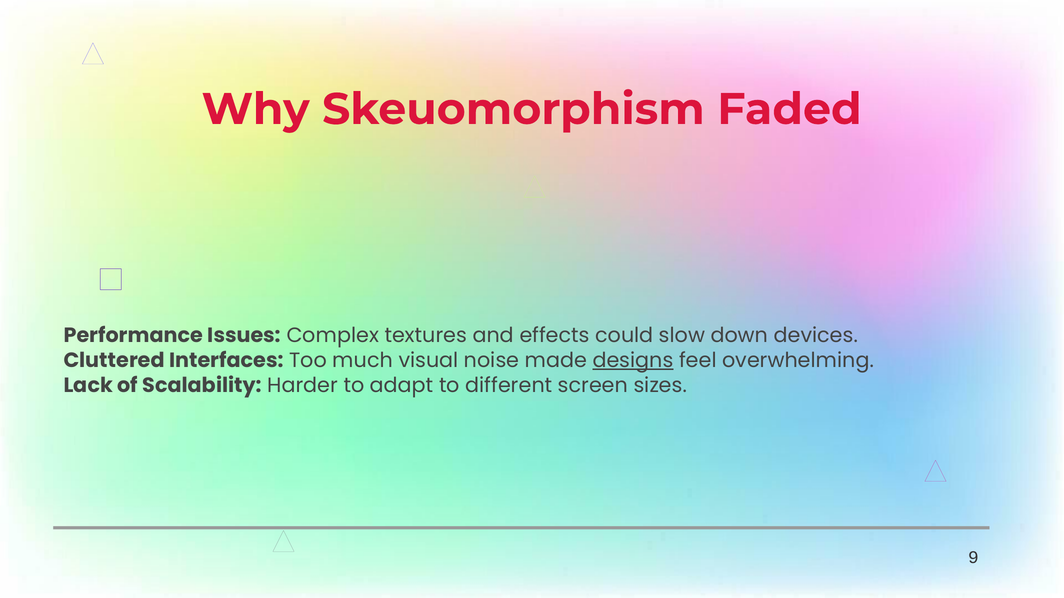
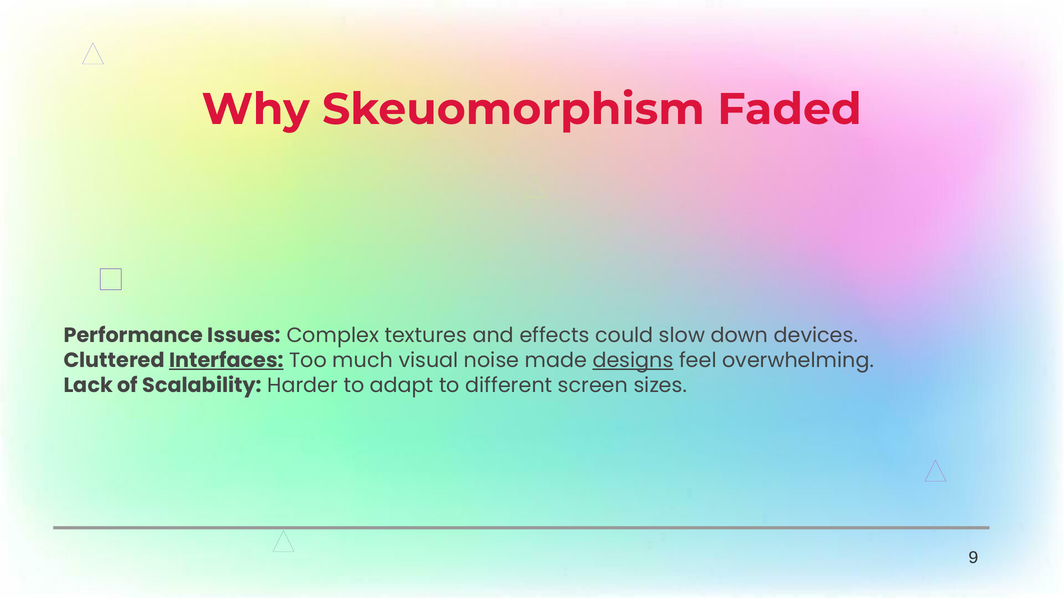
Interfaces underline: none -> present (226, 361)
